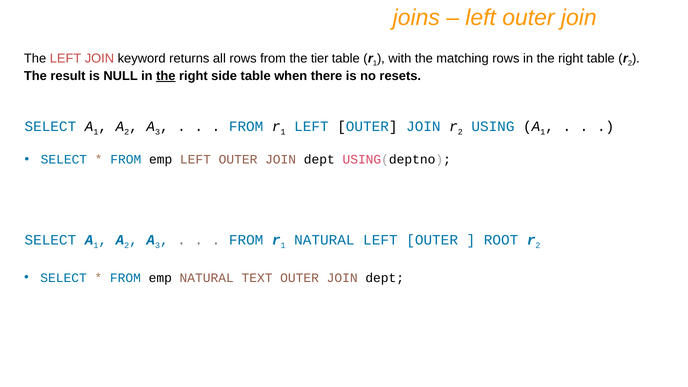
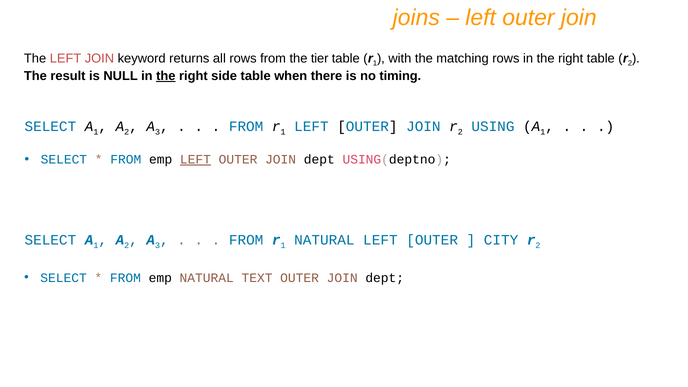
resets: resets -> timing (400, 76)
LEFT underline: none -> present (195, 159)
ROOT: ROOT -> CITY (501, 240)
